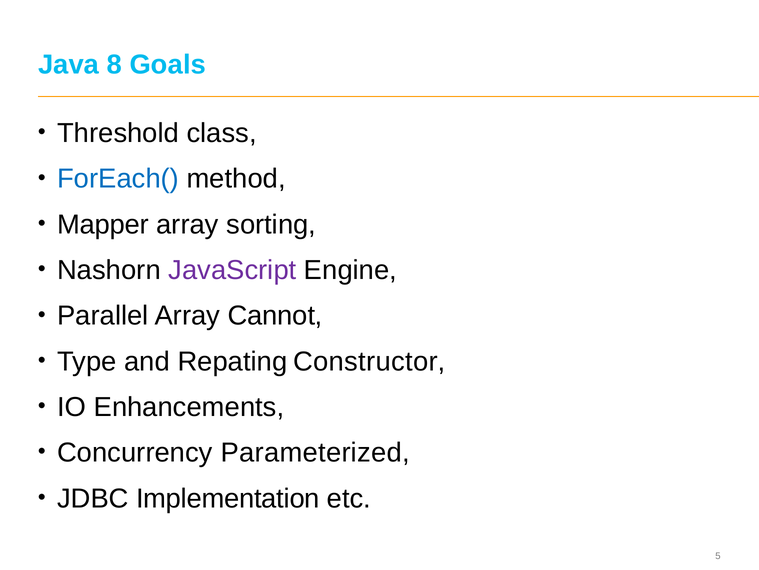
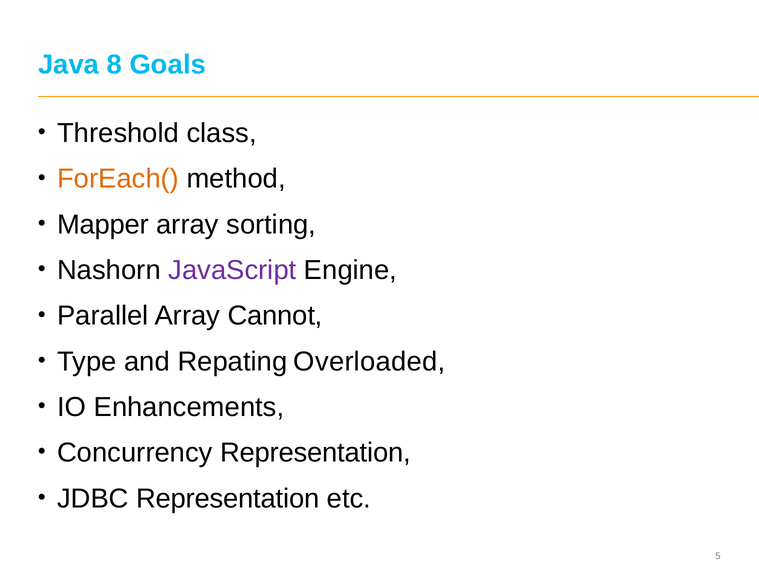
ForEach( colour: blue -> orange (118, 179)
Constructor: Constructor -> Overloaded (369, 361)
Concurrency Parameterized: Parameterized -> Representation (316, 452)
JDBC Implementation: Implementation -> Representation (228, 498)
